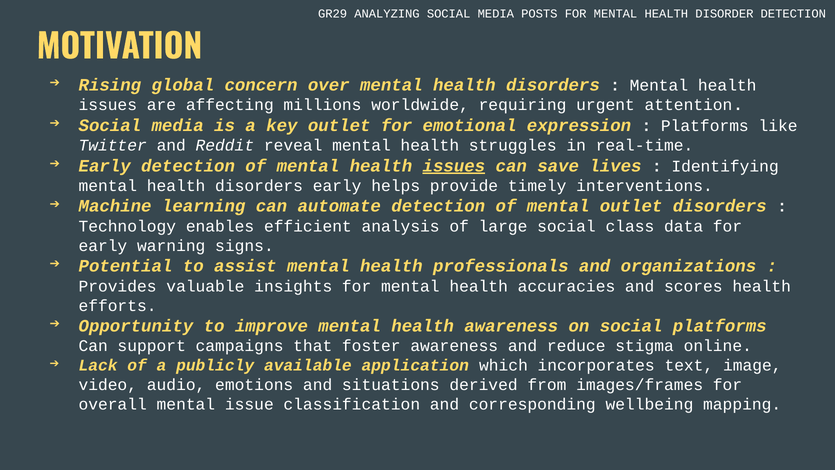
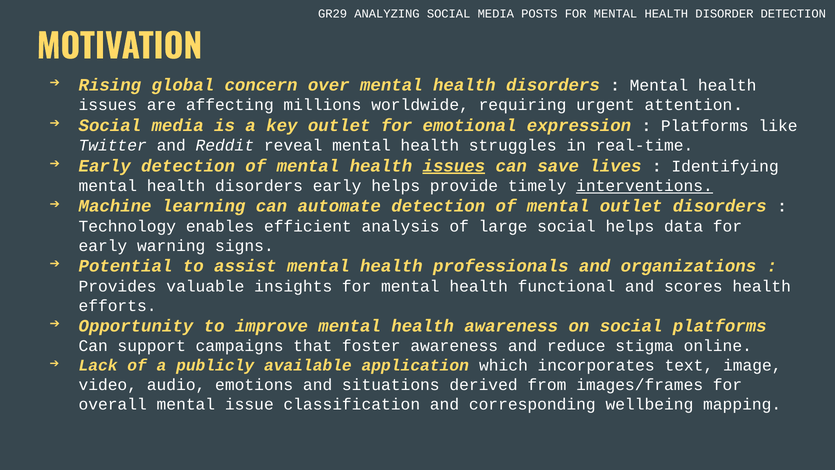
interventions underline: none -> present (645, 186)
social class: class -> helps (630, 226)
accuracies: accuracies -> functional (566, 286)
